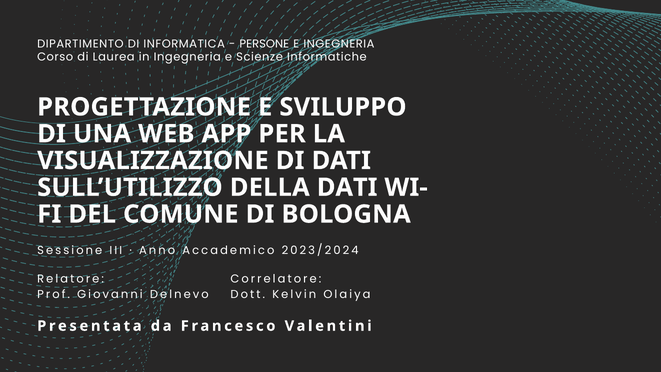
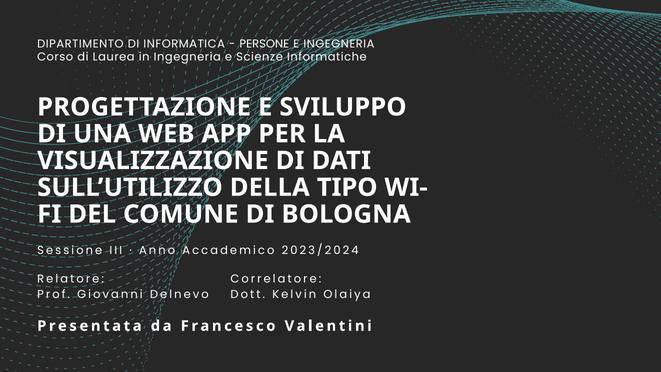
DELLA DATI: DATI -> TIPO (347, 187)
